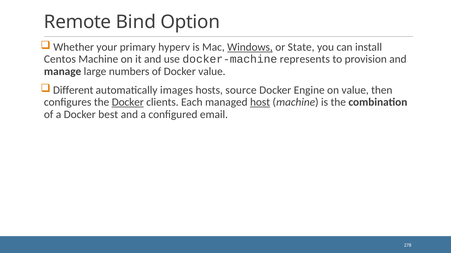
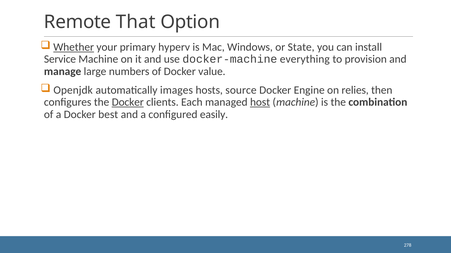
Bind: Bind -> That (136, 22)
Whether underline: none -> present (74, 47)
Windows underline: present -> none (250, 47)
Centos: Centos -> Service (60, 59)
represents: represents -> everything (305, 59)
Different: Different -> Openjdk (73, 90)
on value: value -> relies (355, 90)
email: email -> easily (214, 115)
